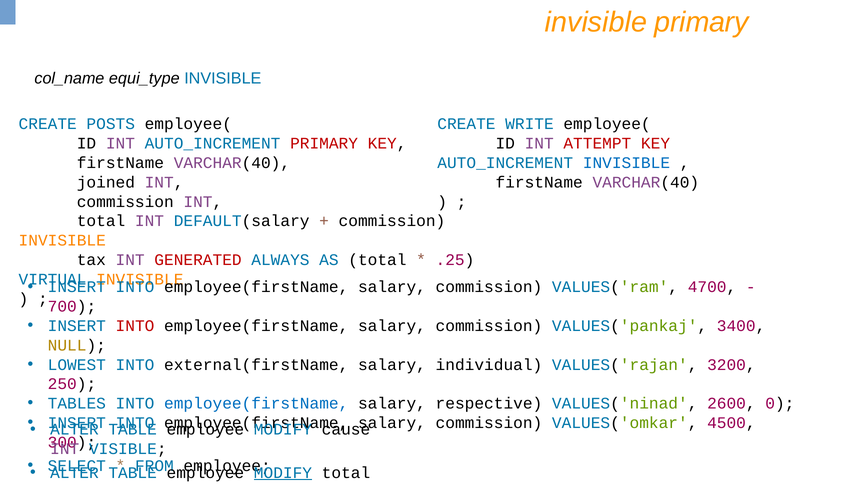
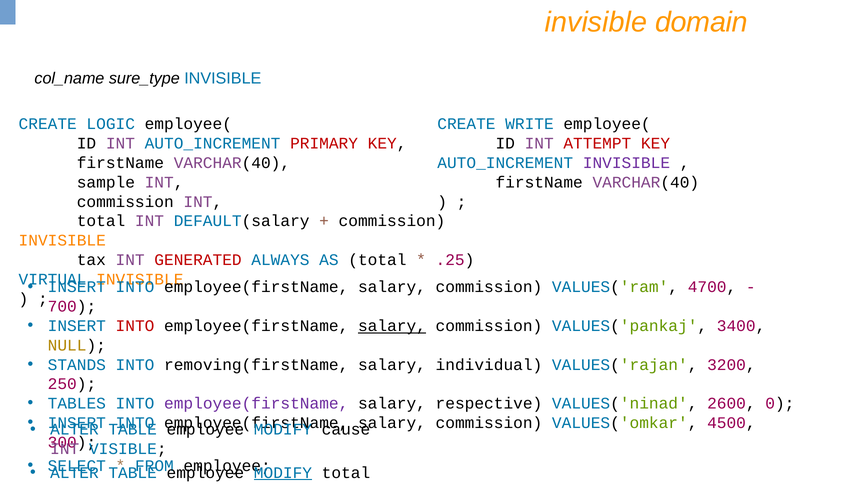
invisible primary: primary -> domain (701, 22)
equi_type: equi_type -> sure_type (144, 78)
POSTS: POSTS -> LOGIC (111, 124)
INVISIBLE colour: blue -> purple (626, 163)
joined: joined -> sample (106, 182)
salary underline: none -> present (392, 326)
LOWEST: LOWEST -> STANDS (77, 365)
external(firstName: external(firstName -> removing(firstName (256, 365)
employee(firstName colour: blue -> purple (256, 403)
